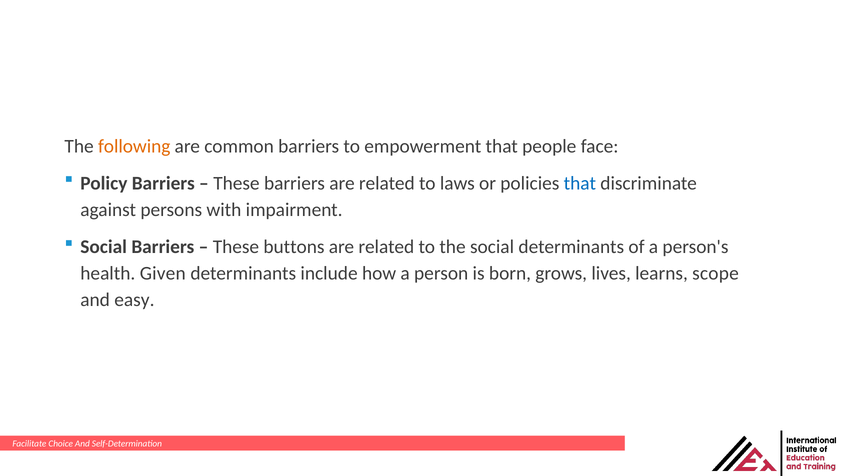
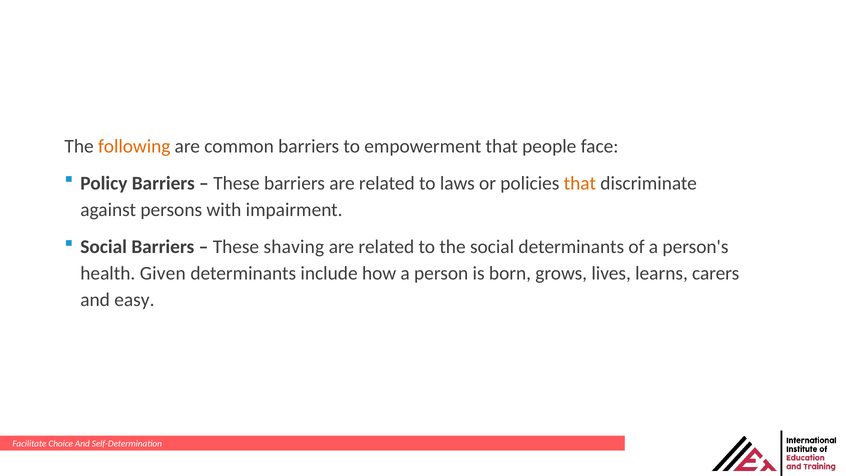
that colour: blue -> orange (580, 183)
buttons: buttons -> shaving (294, 247)
scope: scope -> carers (716, 273)
